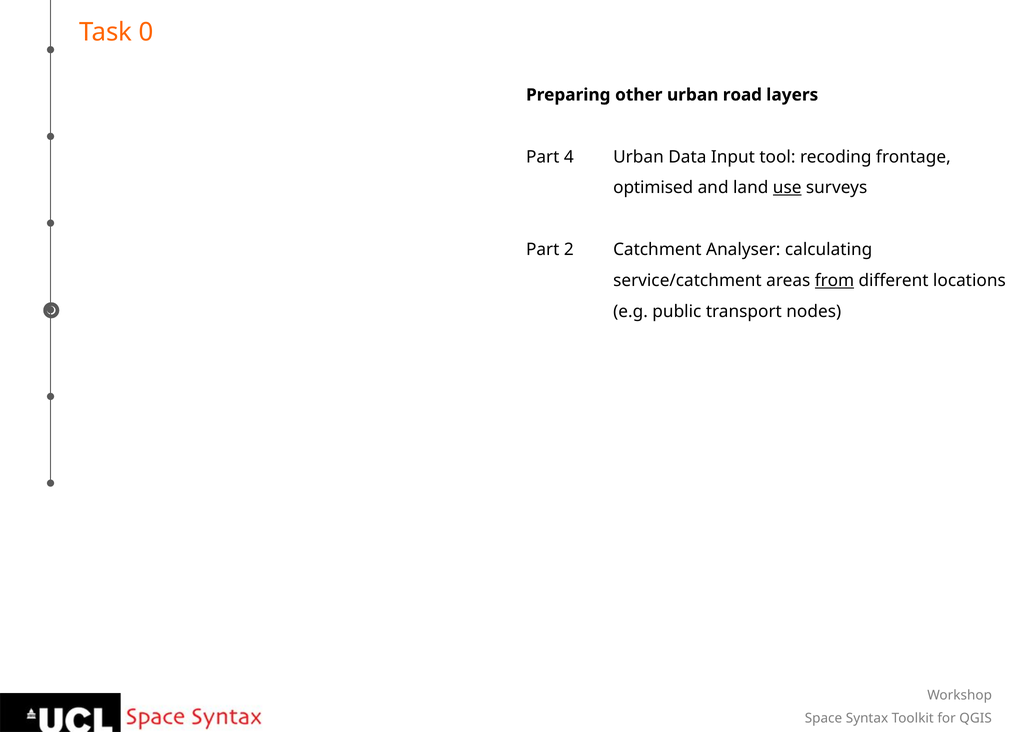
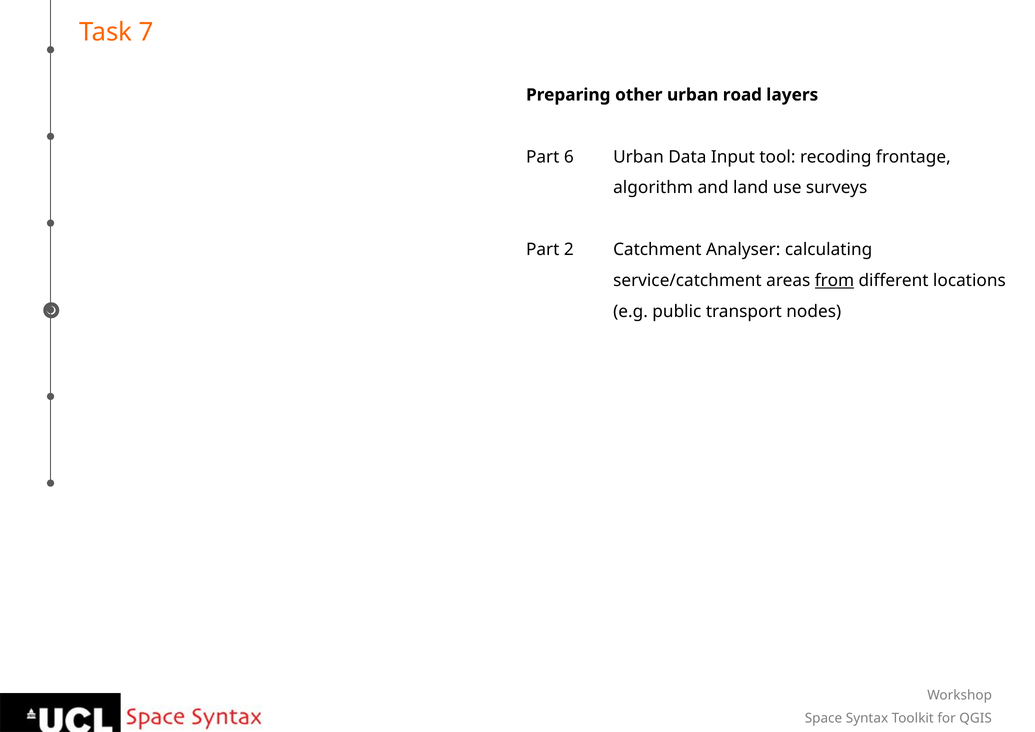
0: 0 -> 7 (146, 32)
4: 4 -> 6 (569, 157)
optimised: optimised -> algorithm (653, 188)
use underline: present -> none (787, 188)
